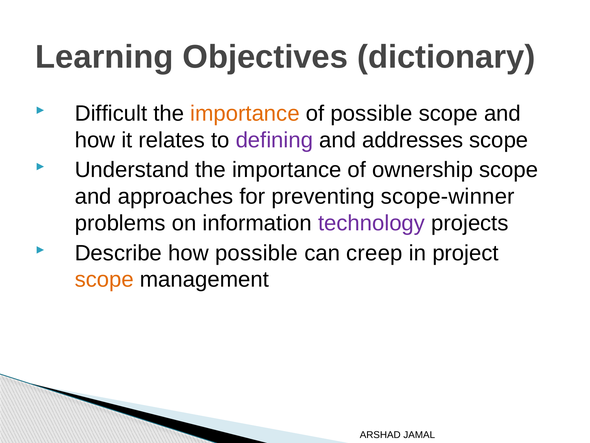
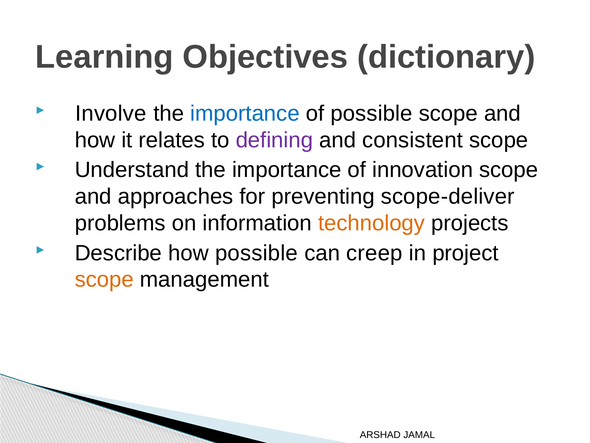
Difficult: Difficult -> Involve (111, 113)
importance colour: orange -> blue (245, 113)
addresses: addresses -> consistent (413, 140)
ownership: ownership -> innovation (423, 170)
scope-winner: scope-winner -> scope-deliver (448, 196)
technology colour: purple -> orange (372, 223)
